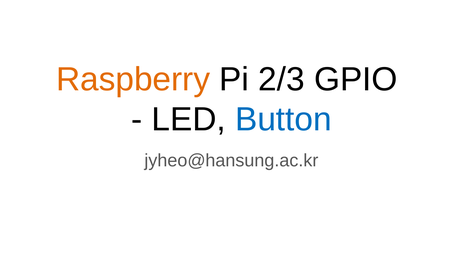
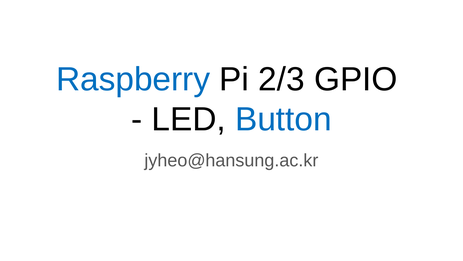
Raspberry colour: orange -> blue (133, 79)
